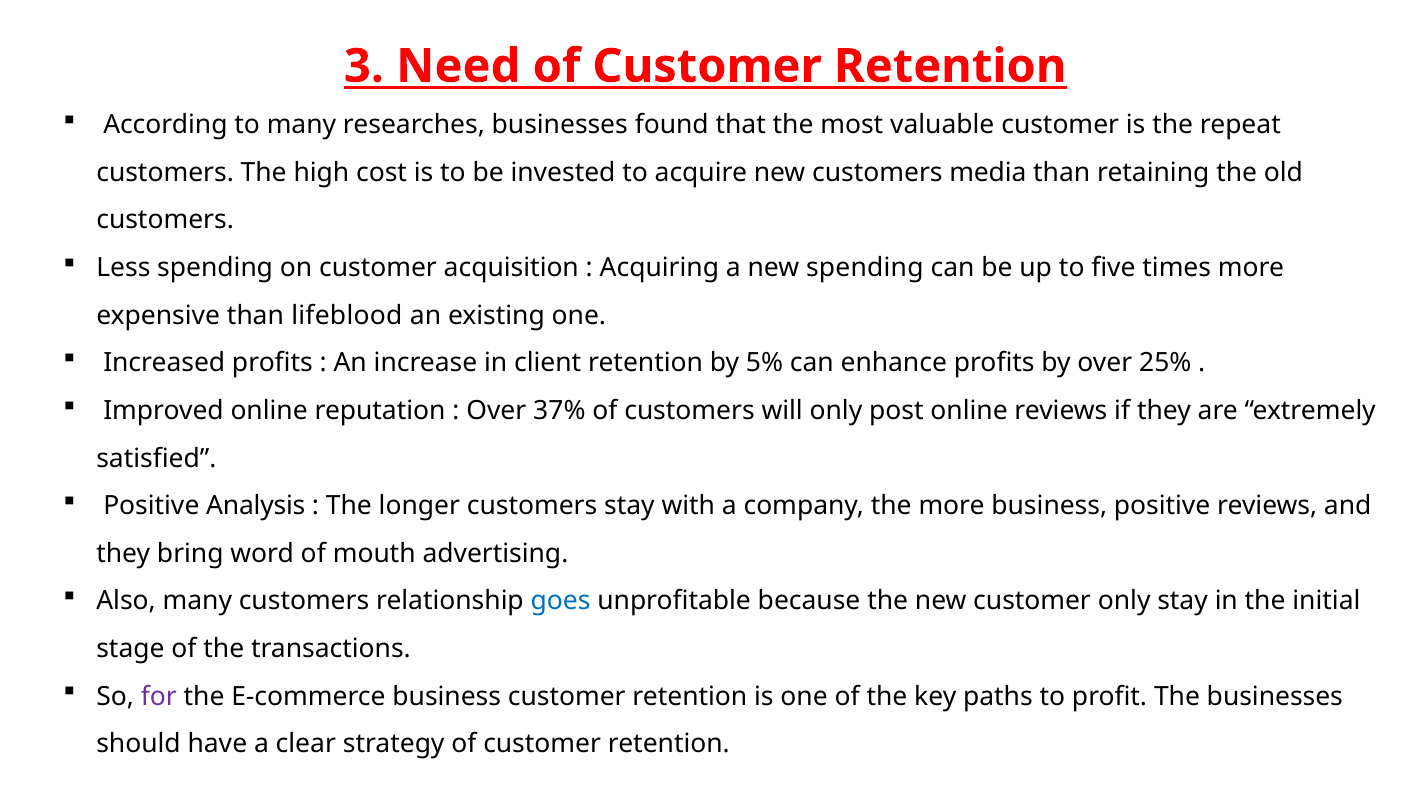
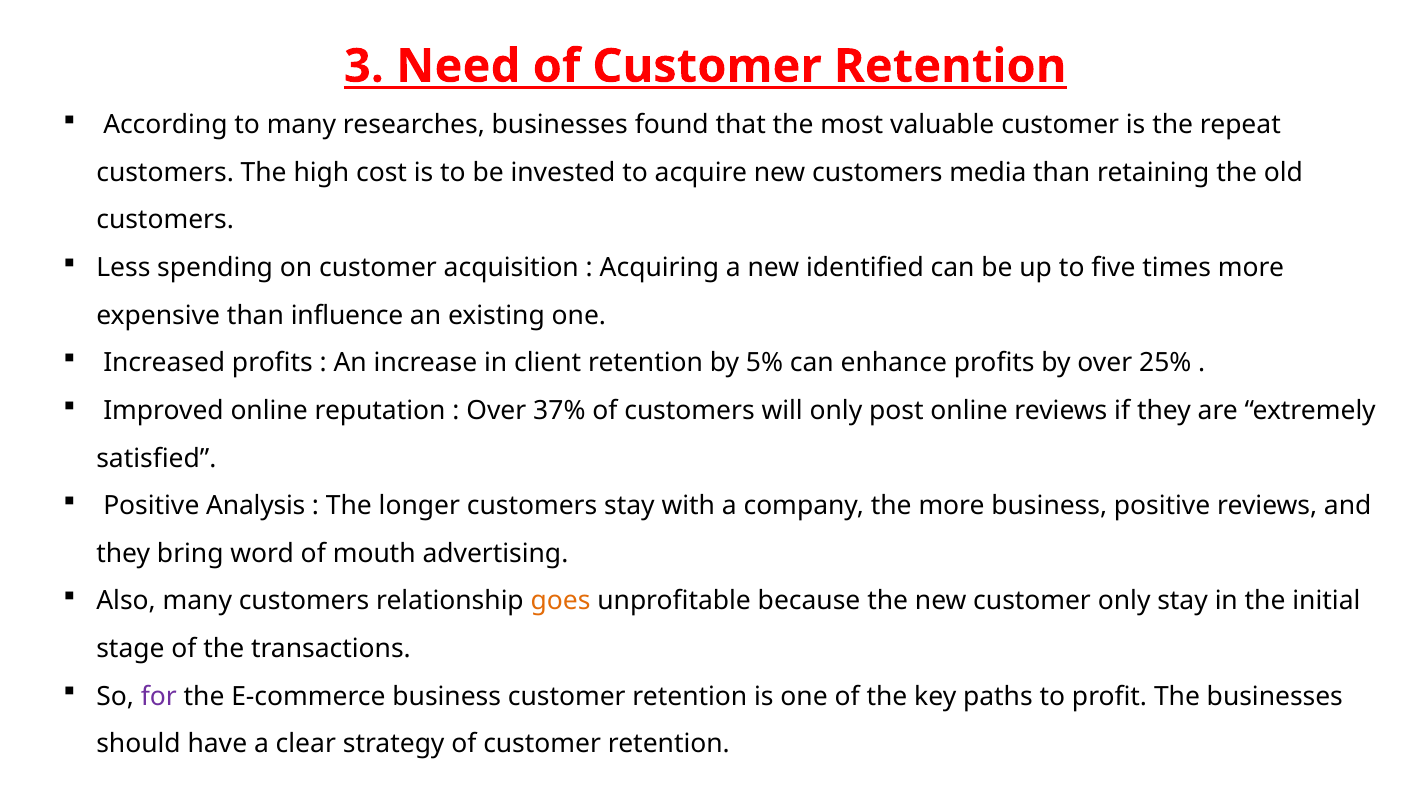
new spending: spending -> identified (865, 268)
lifeblood: lifeblood -> influence (347, 315)
goes colour: blue -> orange (561, 601)
